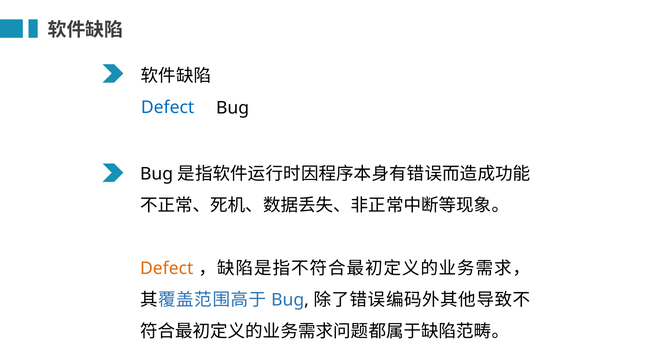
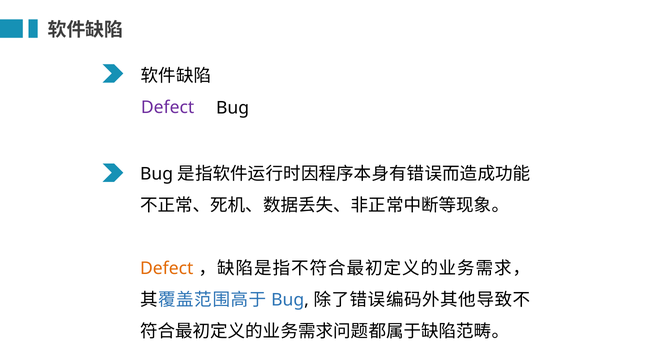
Defect colour: blue -> purple (168, 108)
